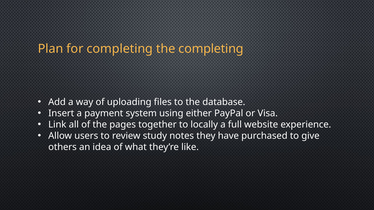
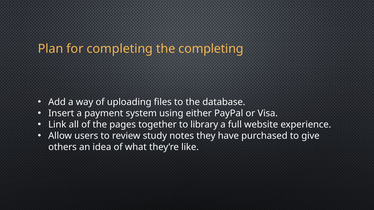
locally: locally -> library (204, 125)
